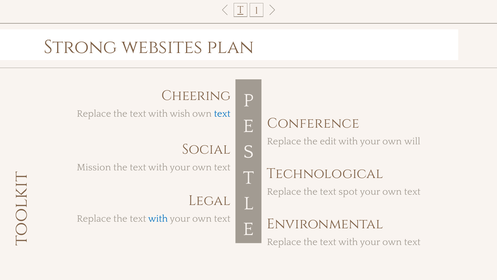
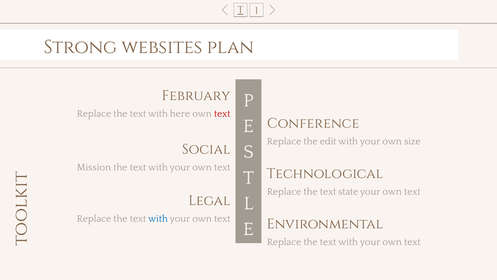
Cheering: Cheering -> February (196, 96)
wish: wish -> here (180, 113)
text colour: blue -> red (222, 113)
will: will -> size (412, 141)
spot: spot -> state (348, 191)
